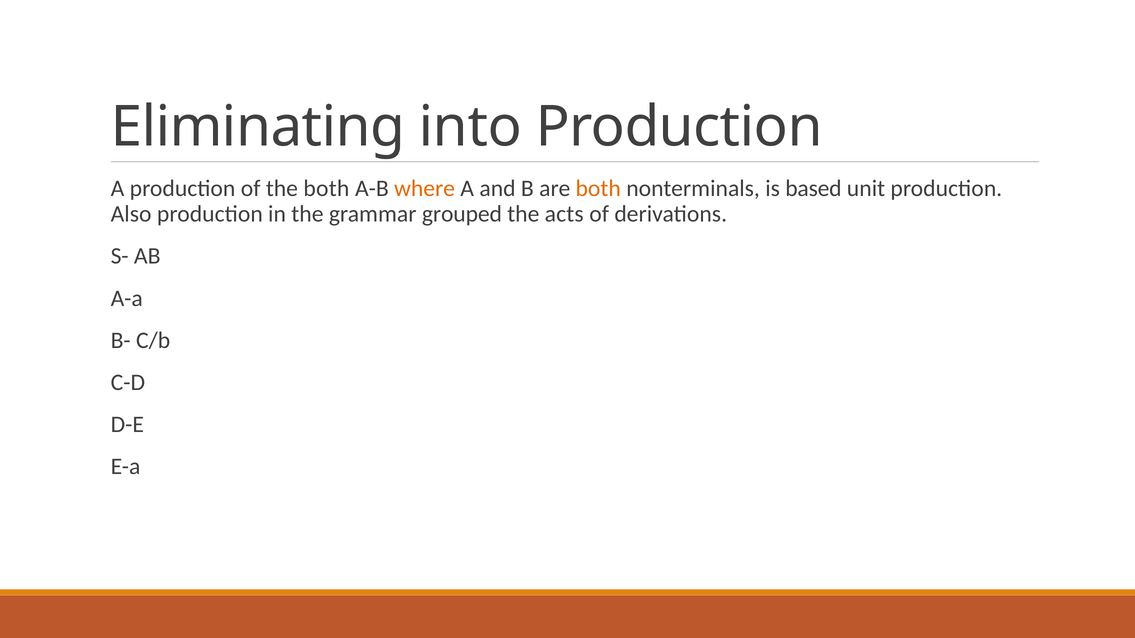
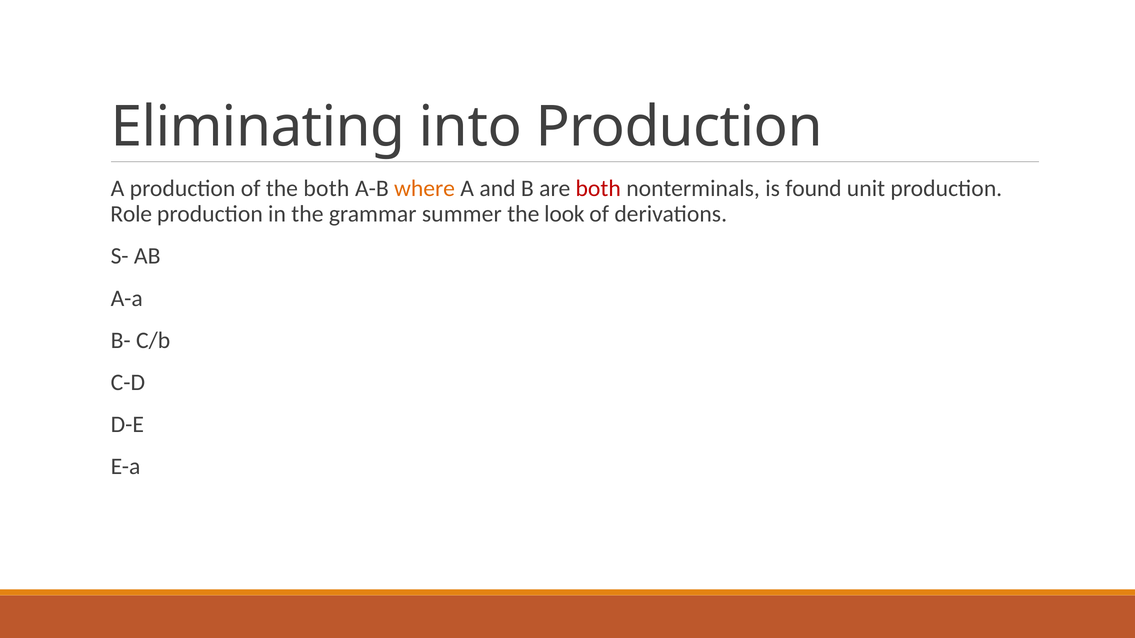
both colour: orange -> red (598, 189)
based: based -> found (813, 189)
Also: Also -> Role (131, 214)
grouped: grouped -> summer (462, 214)
acts: acts -> look (564, 214)
